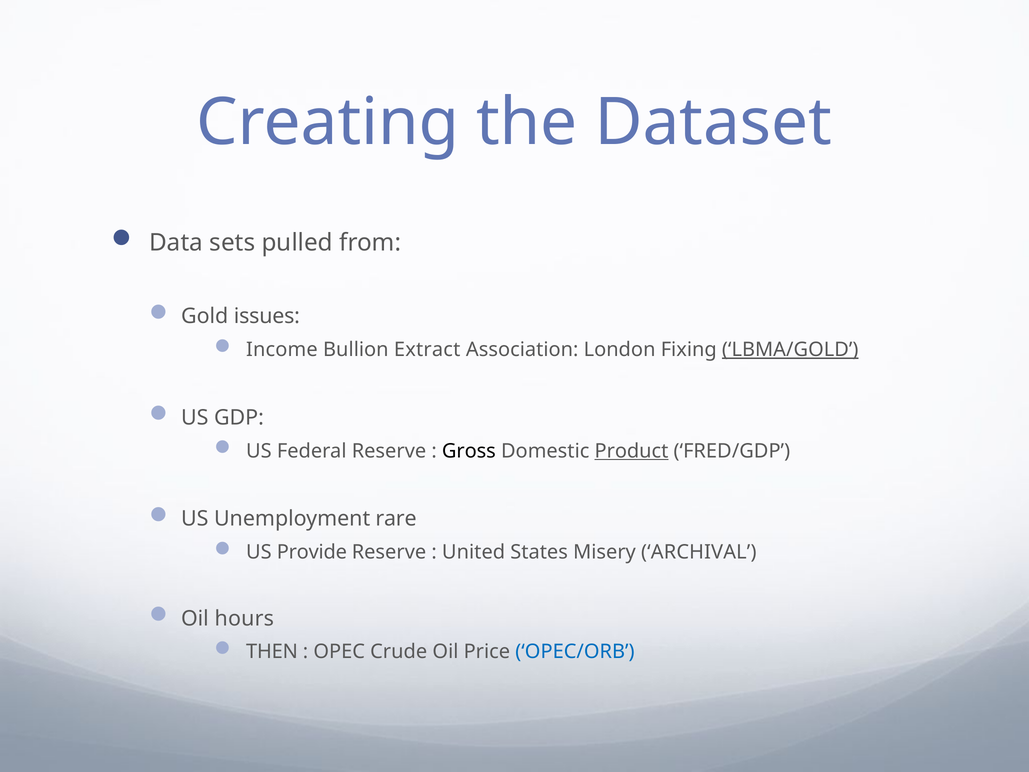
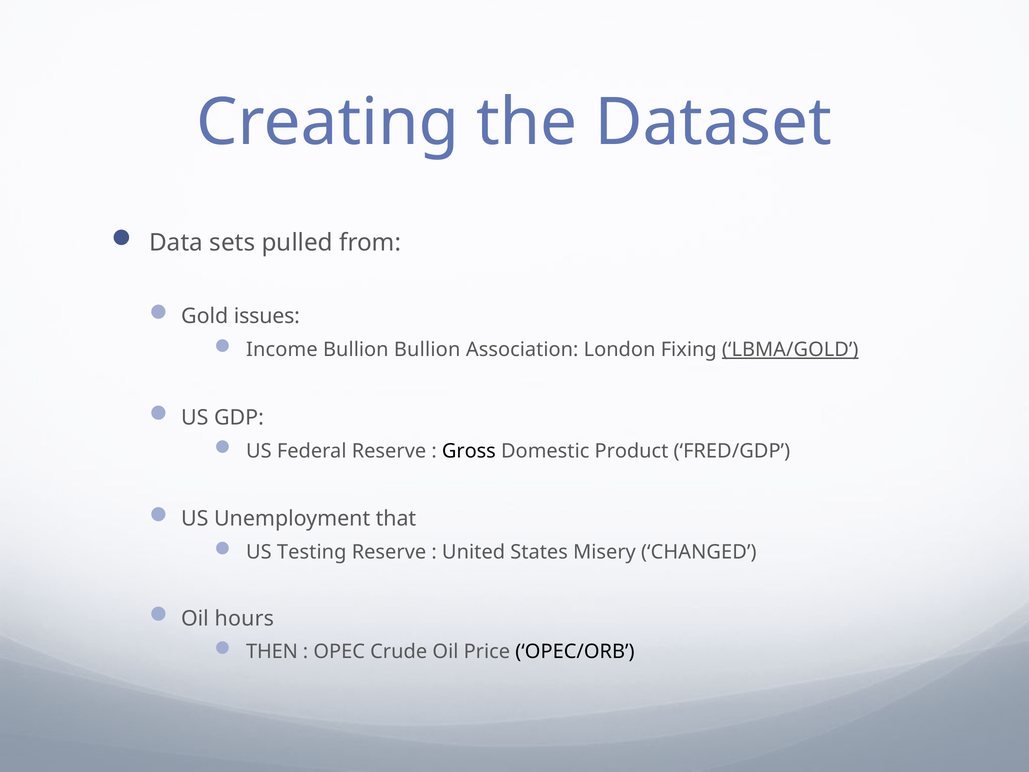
Bullion Extract: Extract -> Bullion (427, 350)
Product underline: present -> none (631, 451)
rare: rare -> that (396, 519)
Provide: Provide -> Testing (312, 552)
ARCHIVAL: ARCHIVAL -> CHANGED (699, 552)
OPEC/ORB colour: blue -> black (575, 652)
